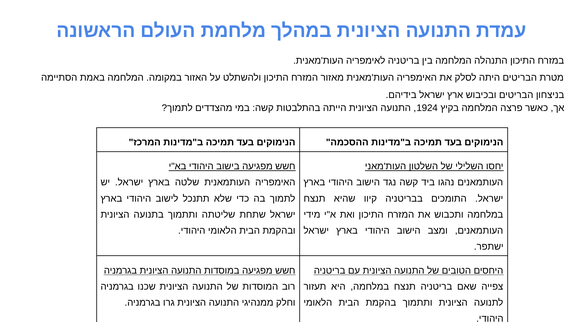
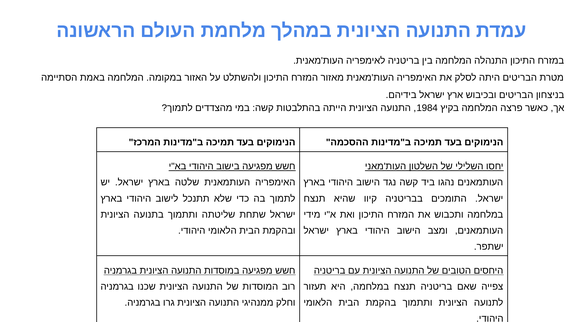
1924: 1924 -> 1984 (427, 108)
